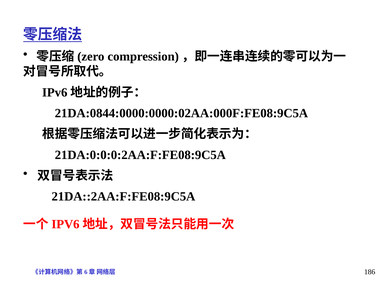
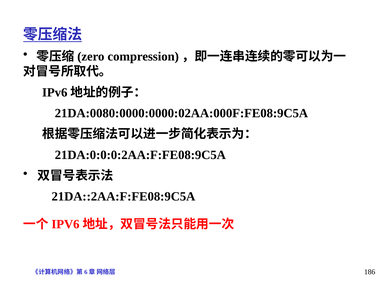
21DA:0844:0000:0000:02AA:000F:FE08:9C5A: 21DA:0844:0000:0000:02AA:000F:FE08:9C5A -> 21DA:0080:0000:0000:02AA:000F:FE08:9C5A (181, 113)
